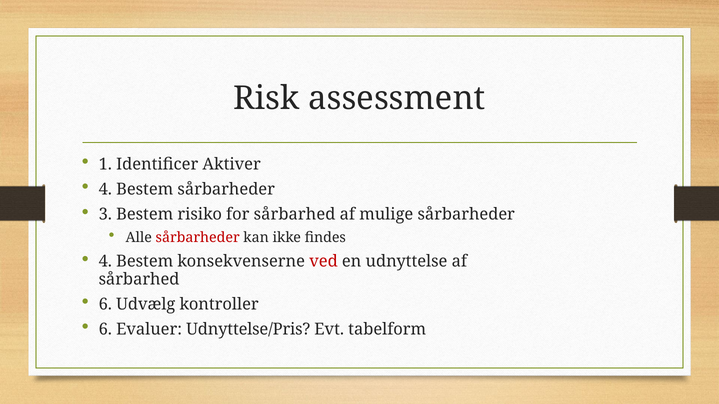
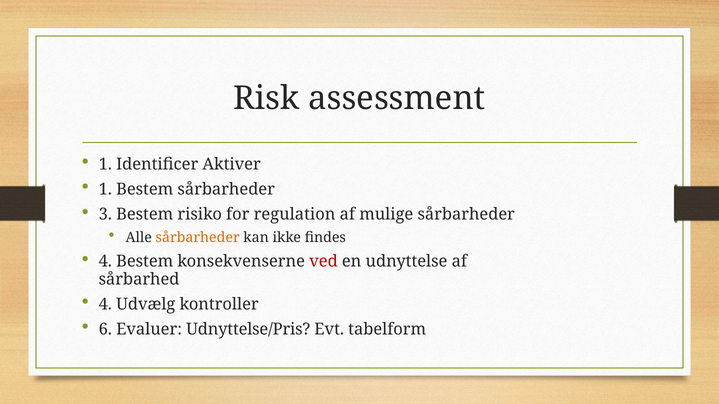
4: 4 -> 1 (105, 190)
for sårbarhed: sårbarhed -> regulation (295, 215)
sårbarheder colour: red -> orange (198, 238)
6: 6 -> 4 (105, 305)
